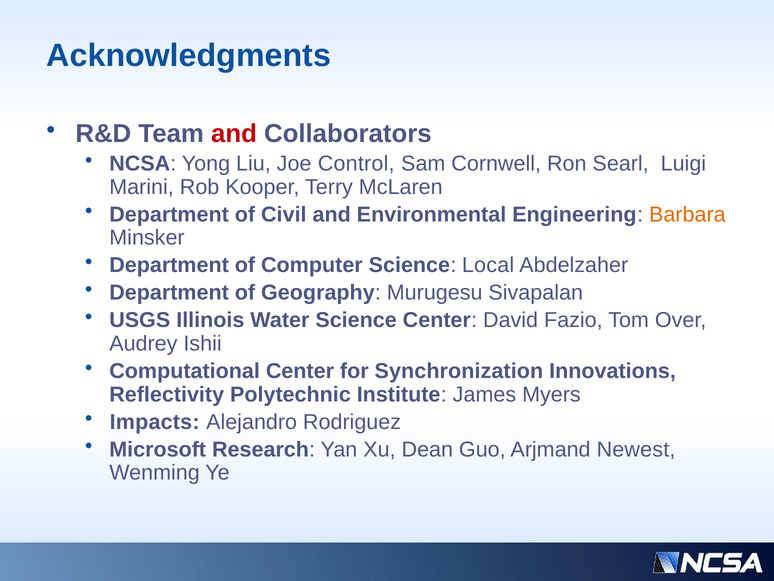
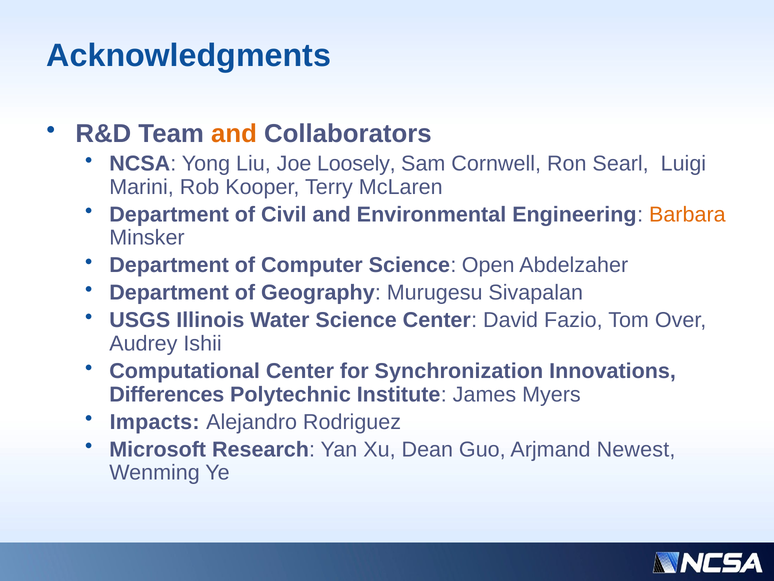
and colour: red -> orange (234, 134)
Control: Control -> Loosely (356, 164)
Local: Local -> Open (488, 265)
Reflectivity: Reflectivity -> Differences (167, 394)
